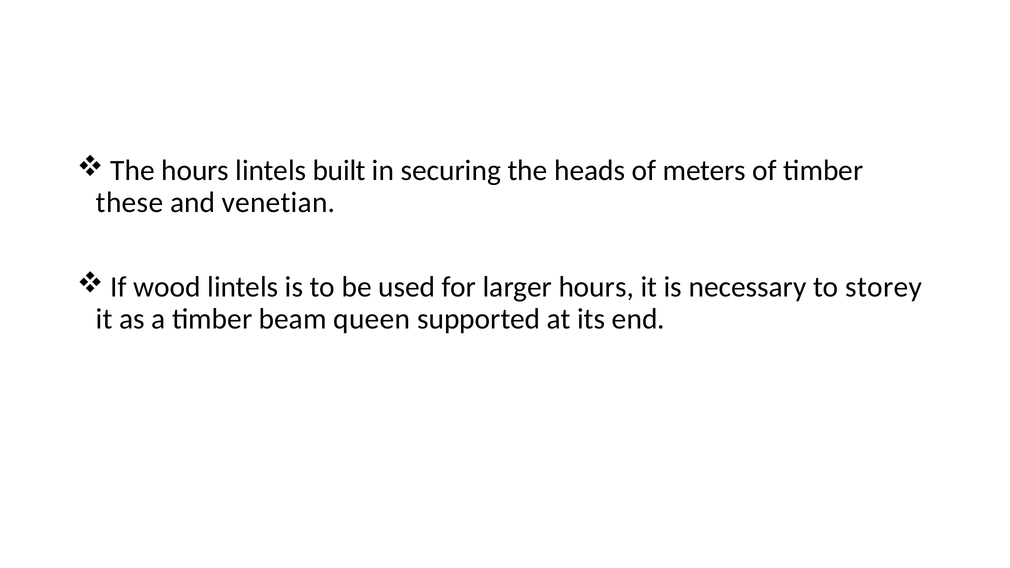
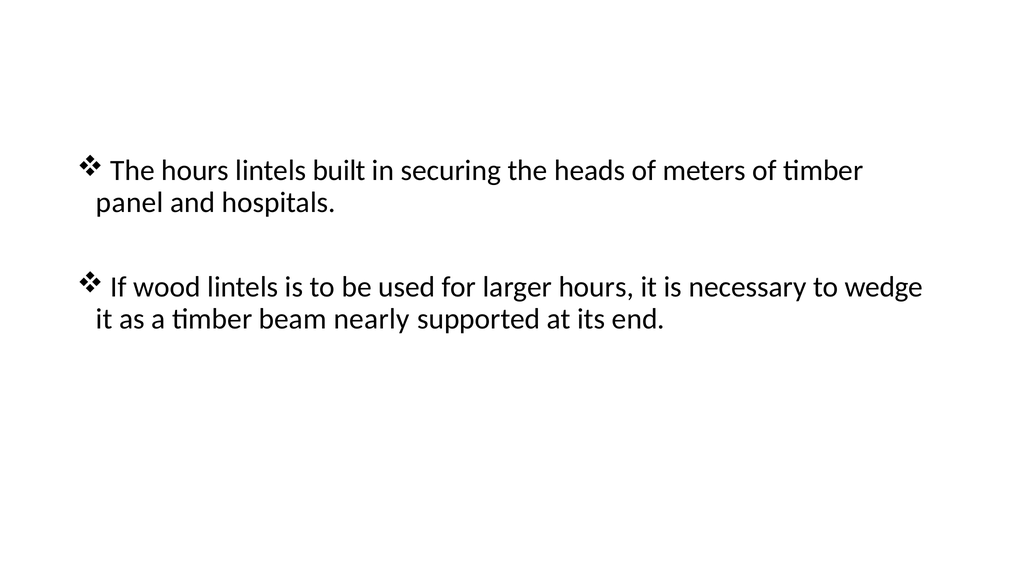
these: these -> panel (130, 203)
venetian: venetian -> hospitals (279, 203)
storey: storey -> wedge (884, 287)
queen: queen -> nearly (372, 319)
